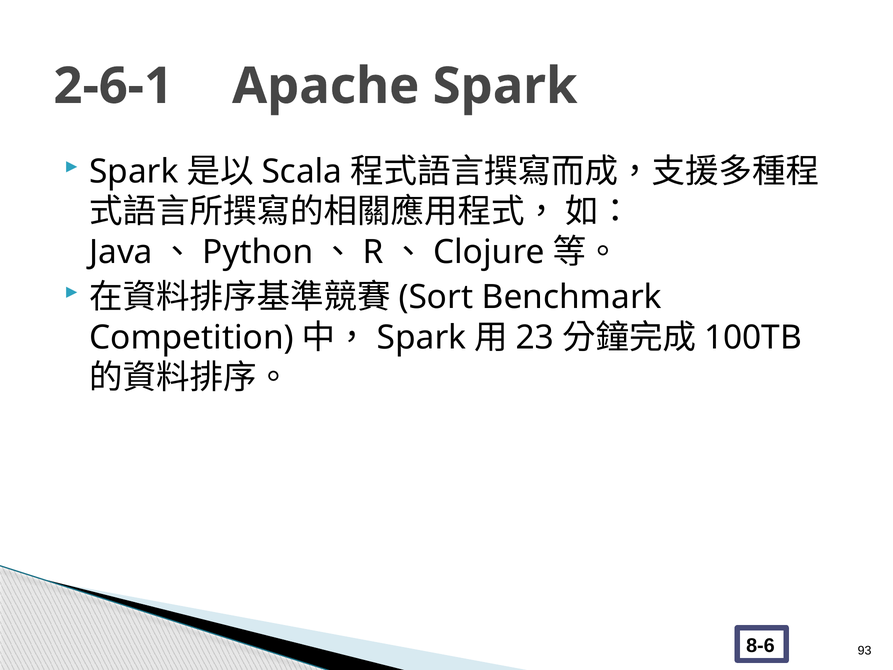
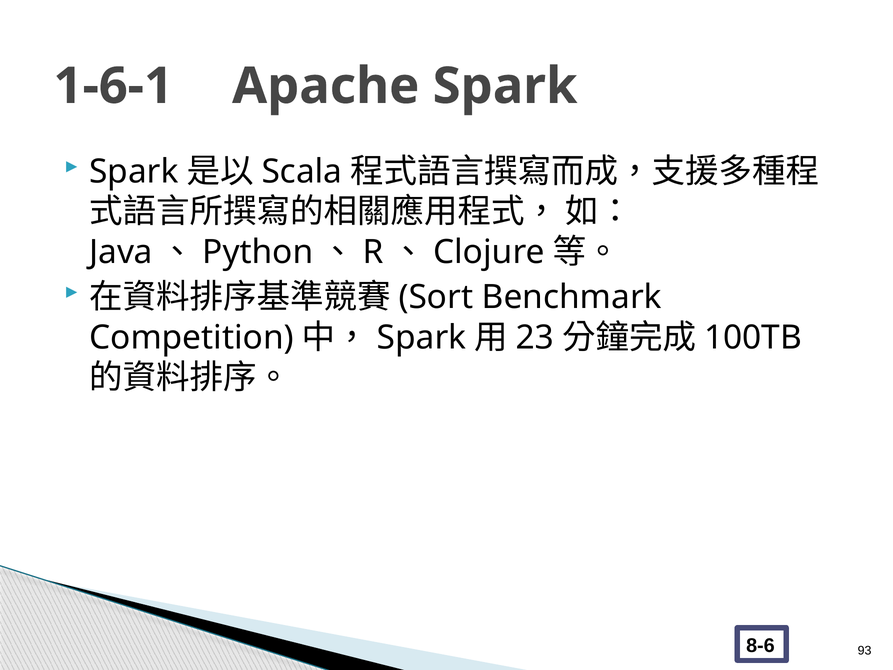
2-6-1: 2-6-1 -> 1-6-1 (113, 86)
